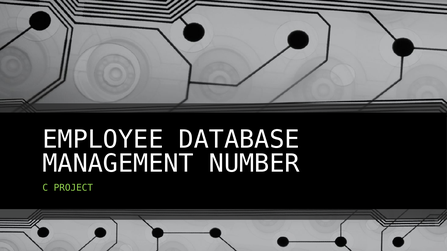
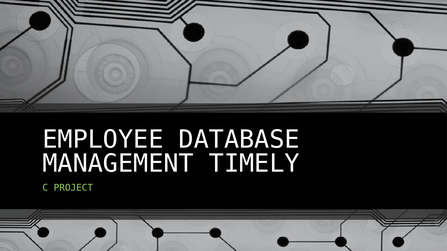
NUMBER: NUMBER -> TIMELY (254, 164)
